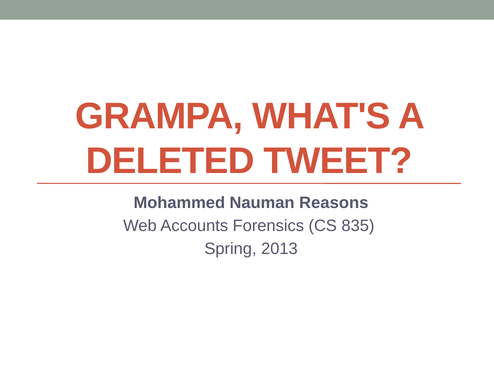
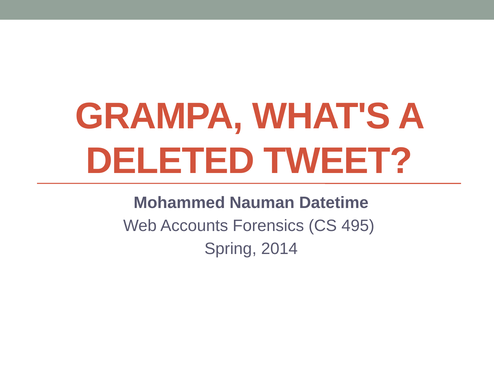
Reasons: Reasons -> Datetime (334, 203)
835: 835 -> 495 (358, 226)
2013: 2013 -> 2014 (279, 249)
